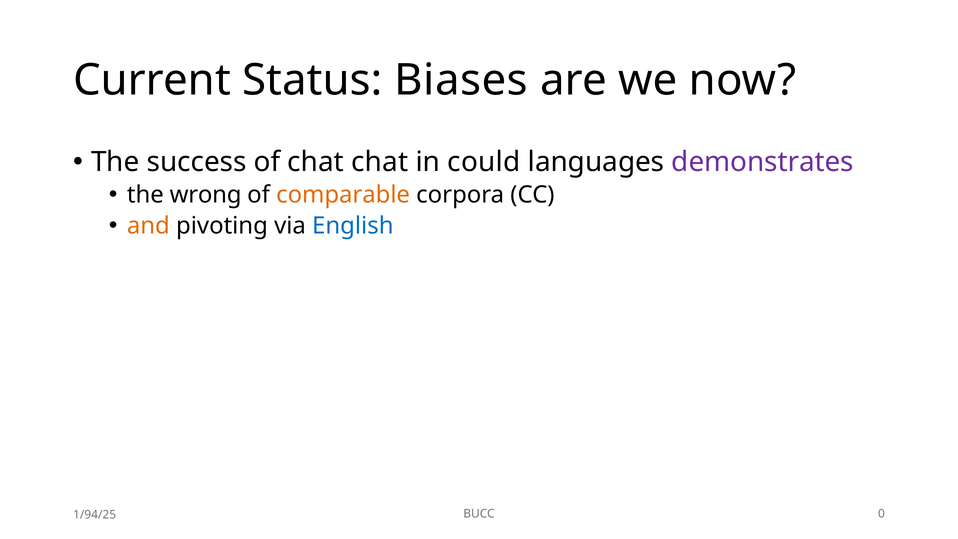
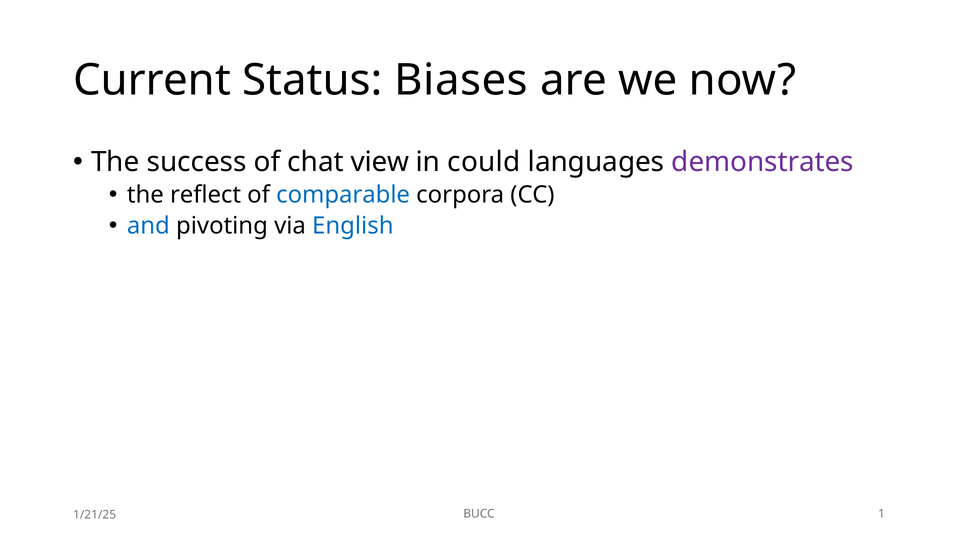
chat chat: chat -> view (380, 162)
wrong: wrong -> reflect (206, 195)
comparable colour: orange -> blue (343, 195)
and colour: orange -> blue (148, 226)
0: 0 -> 1 (882, 514)
1/94/25: 1/94/25 -> 1/21/25 (95, 515)
